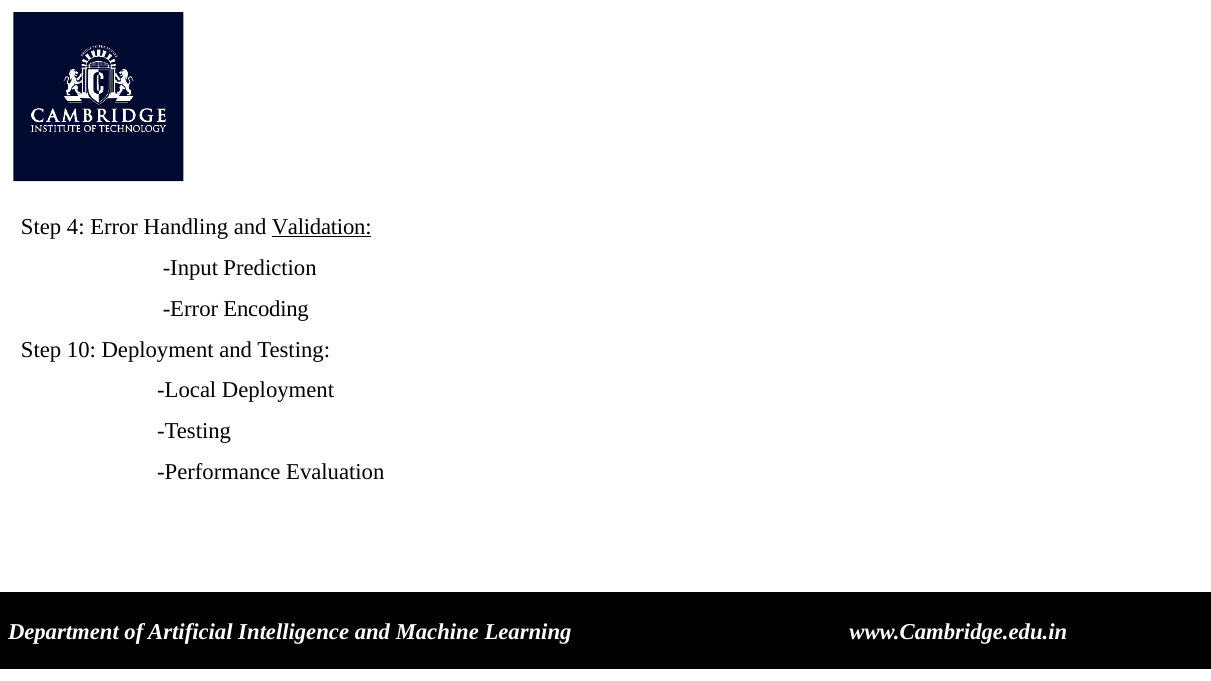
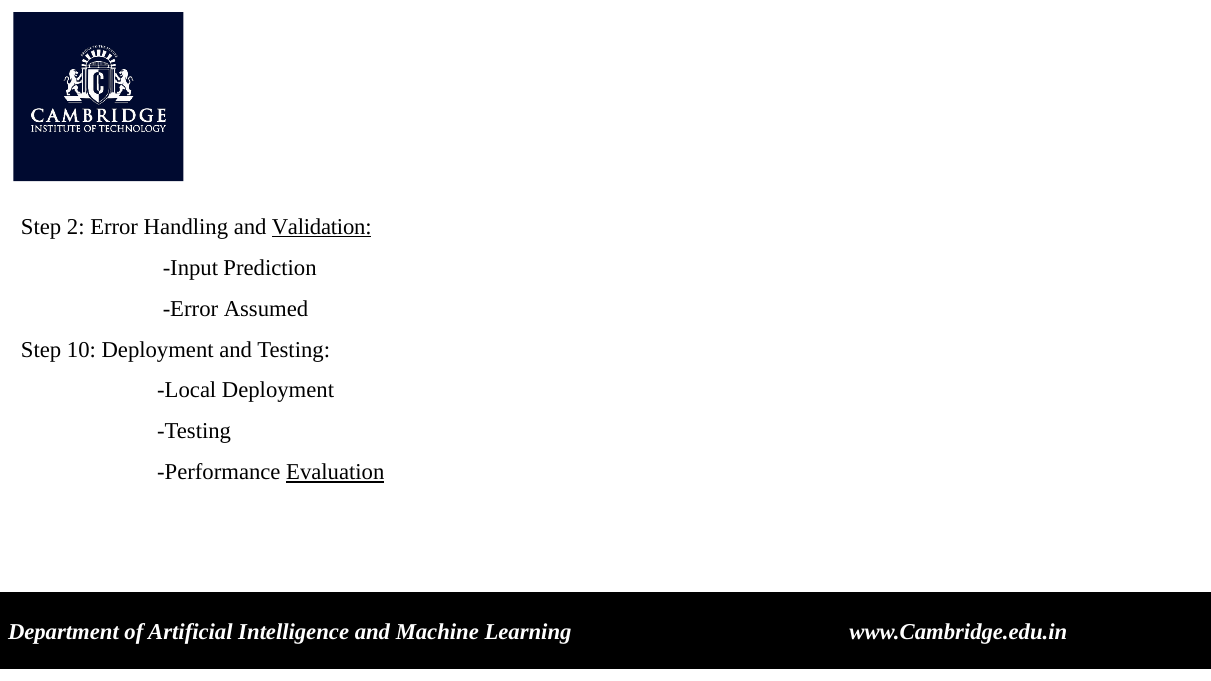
4: 4 -> 2 (76, 227)
Encoding: Encoding -> Assumed (266, 309)
Evaluation underline: none -> present (335, 472)
